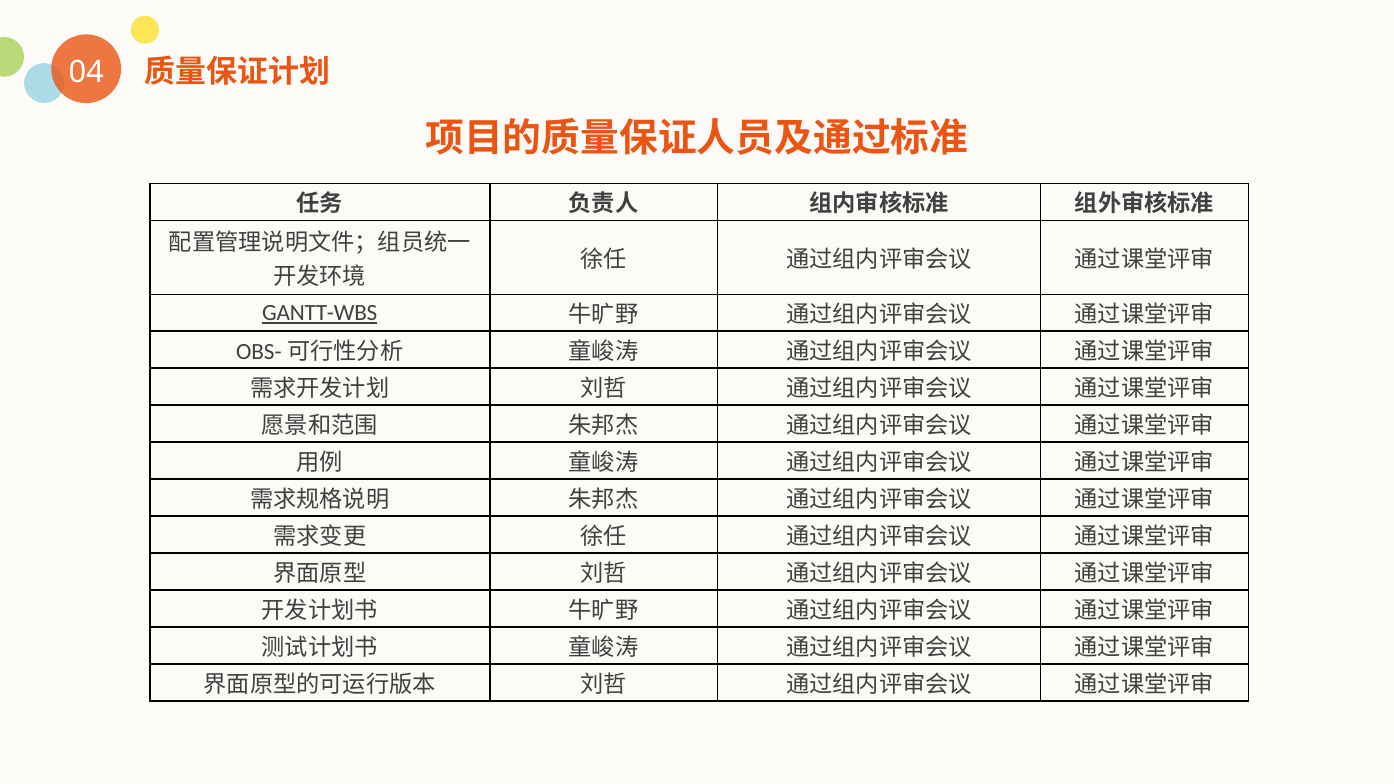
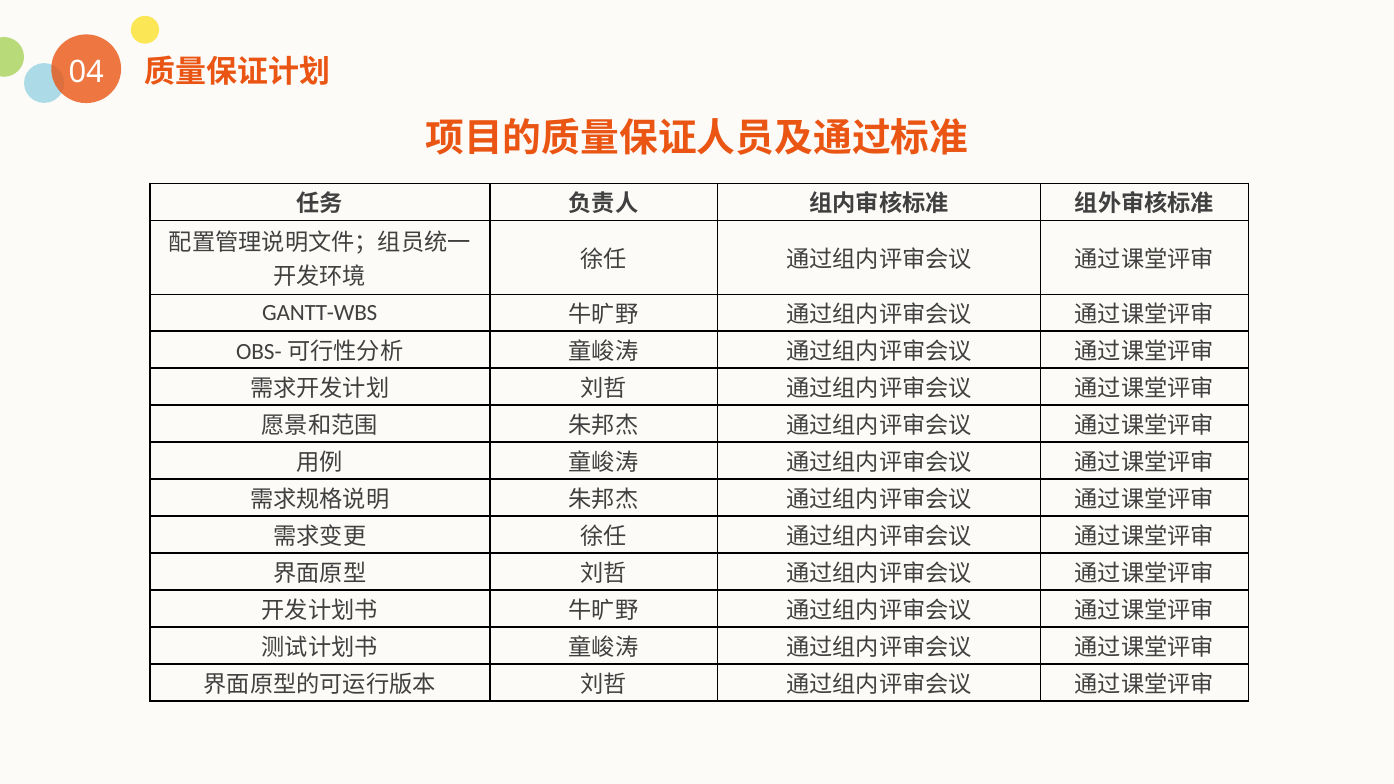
GANTT-WBS underline: present -> none (320, 313)
